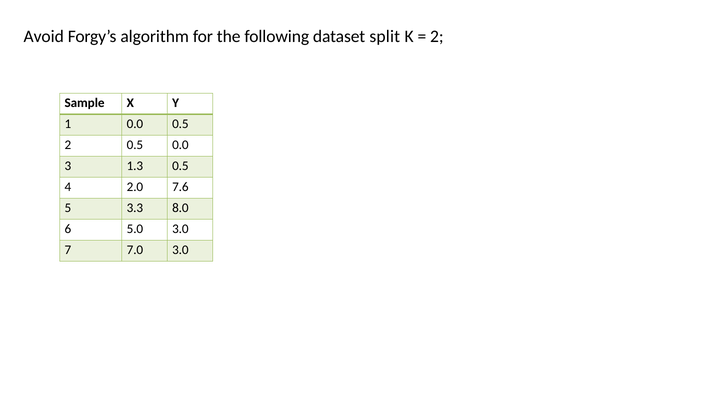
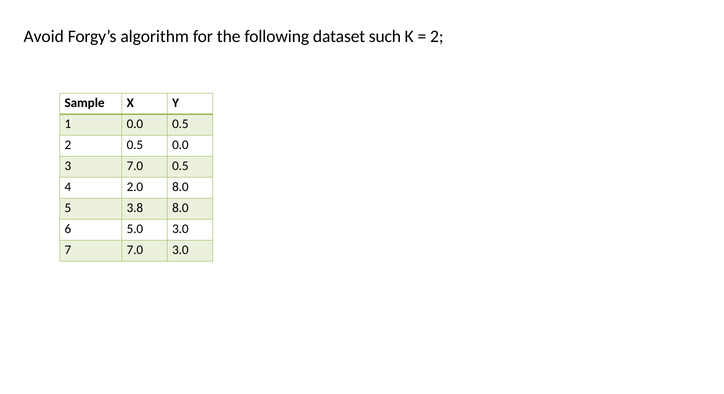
split: split -> such (385, 36)
3 1.3: 1.3 -> 7.0 (135, 166)
2.0 7.6: 7.6 -> 8.0 (180, 187)
3.3: 3.3 -> 3.8 (135, 208)
